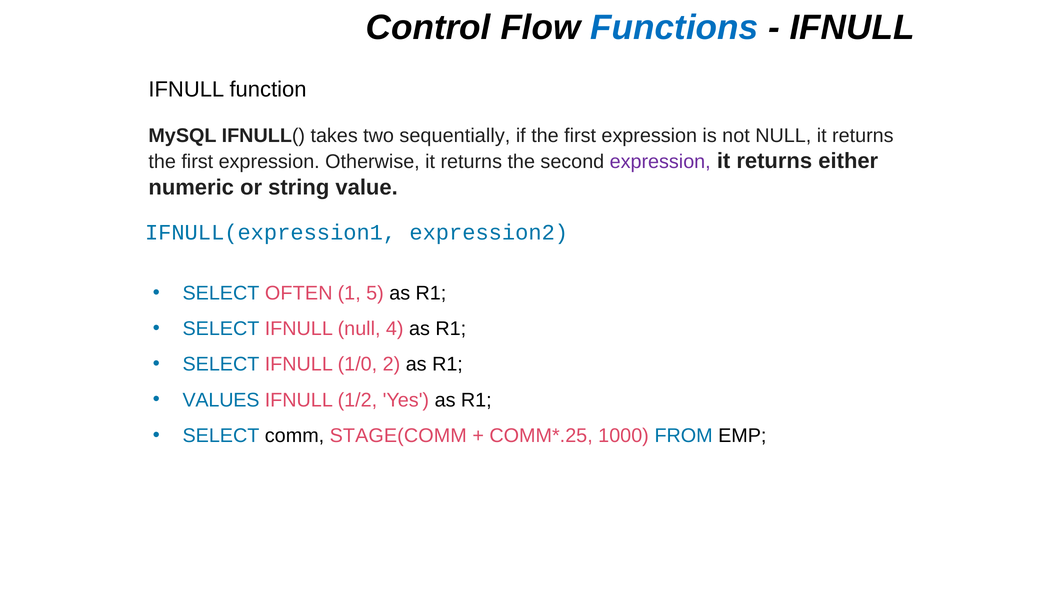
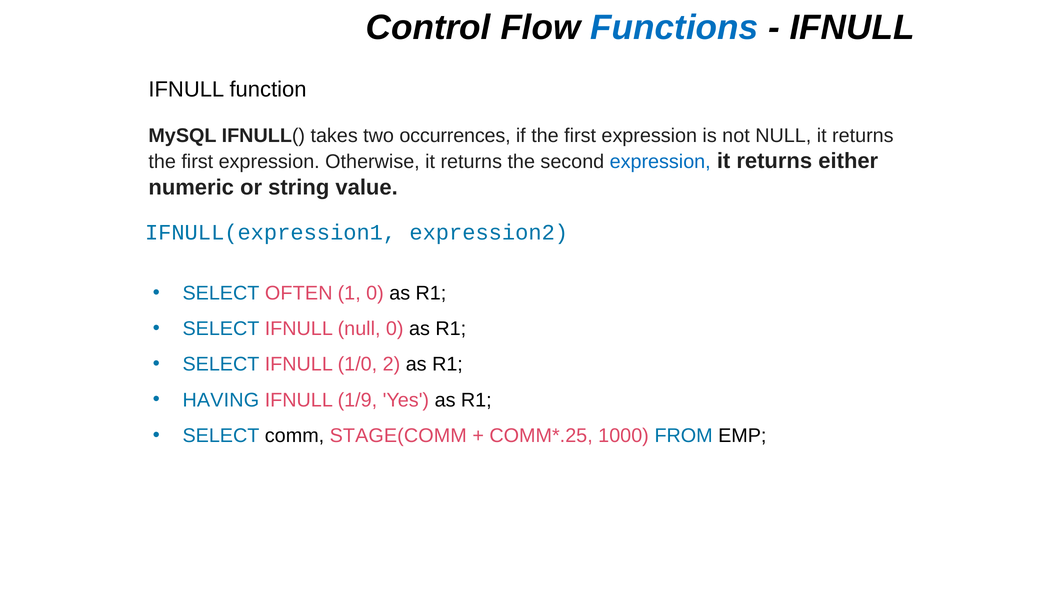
sequentially: sequentially -> occurrences (455, 136)
expression colour: purple -> blue (660, 162)
1 5: 5 -> 0 (375, 293)
null 4: 4 -> 0 (395, 328)
VALUES: VALUES -> HAVING (221, 400)
1/2: 1/2 -> 1/9 (357, 400)
